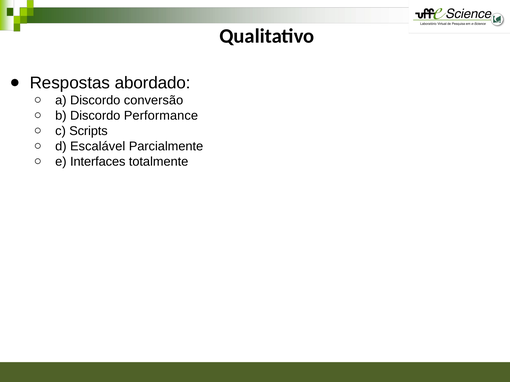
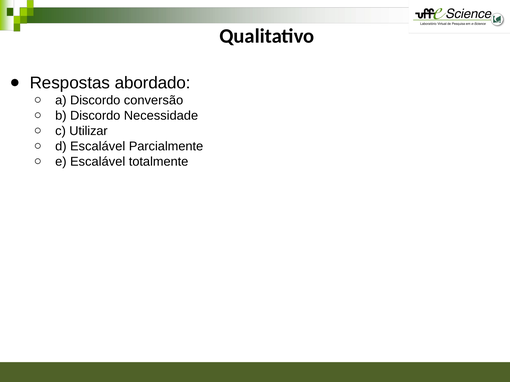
Performance: Performance -> Necessidade (161, 116)
Scripts: Scripts -> Utilizar (88, 131)
e Interfaces: Interfaces -> Escalável (98, 162)
